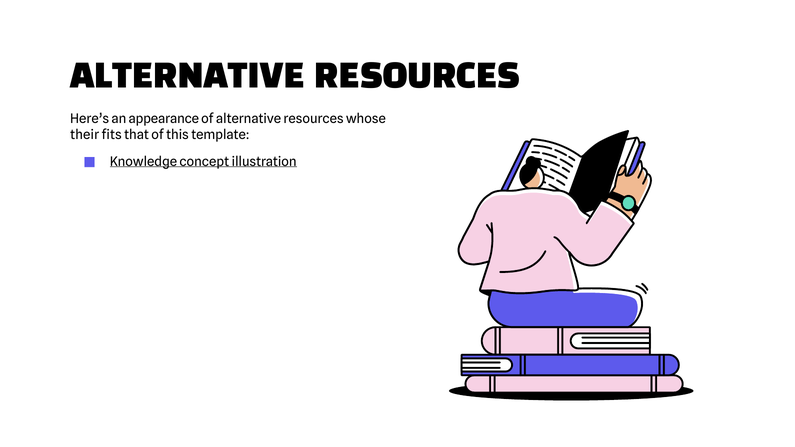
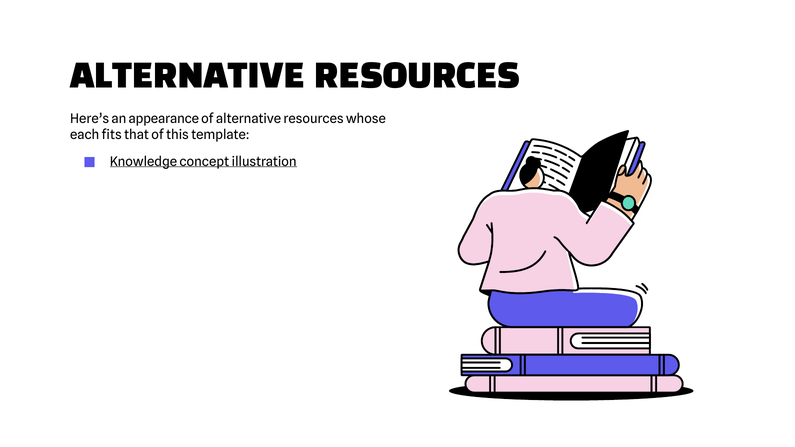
their: their -> each (85, 135)
